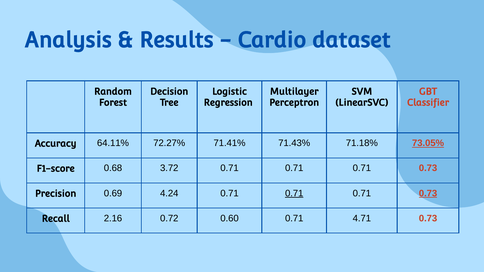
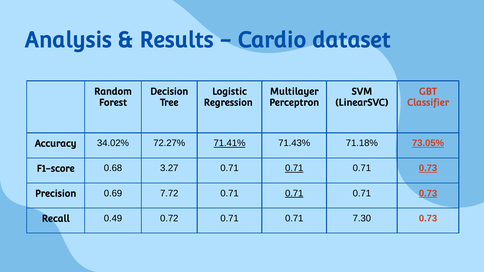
64.11%: 64.11% -> 34.02% (113, 143)
71.41% underline: none -> present (230, 143)
3.72: 3.72 -> 3.27 (169, 168)
0.71 underline: none -> present (294, 168)
0.73 underline: none -> present (428, 168)
4.24: 4.24 -> 7.72 (169, 193)
2.16: 2.16 -> 0.49 (113, 218)
0.72 0.60: 0.60 -> 0.71 (230, 218)
4.71: 4.71 -> 7.30 (362, 218)
